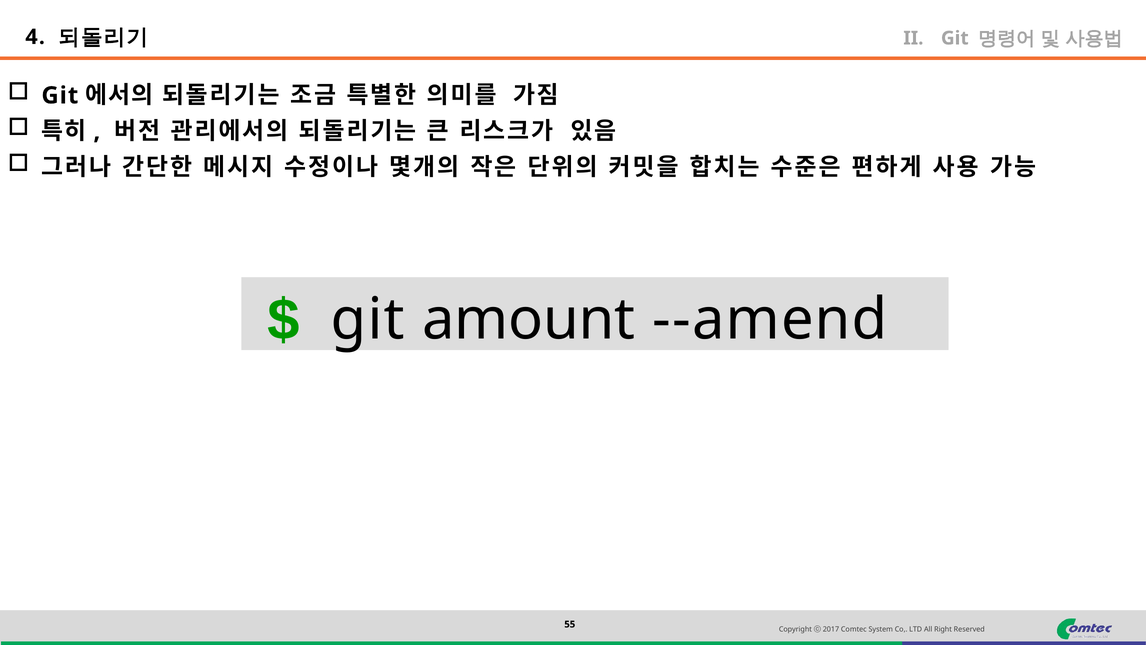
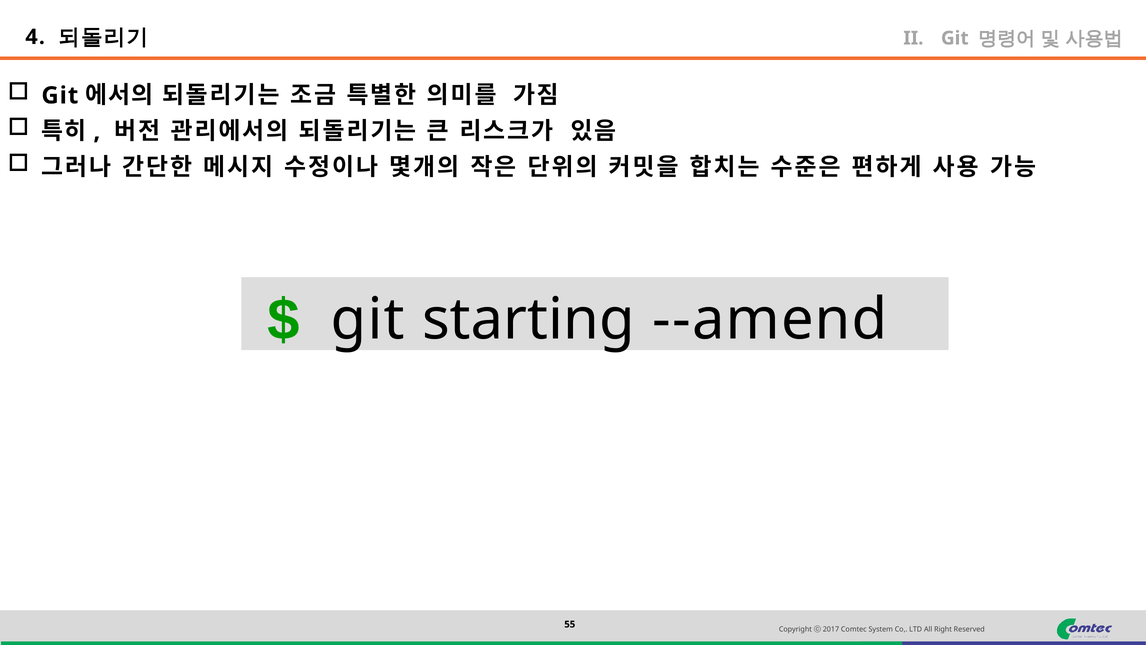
amount: amount -> starting (528, 319)
